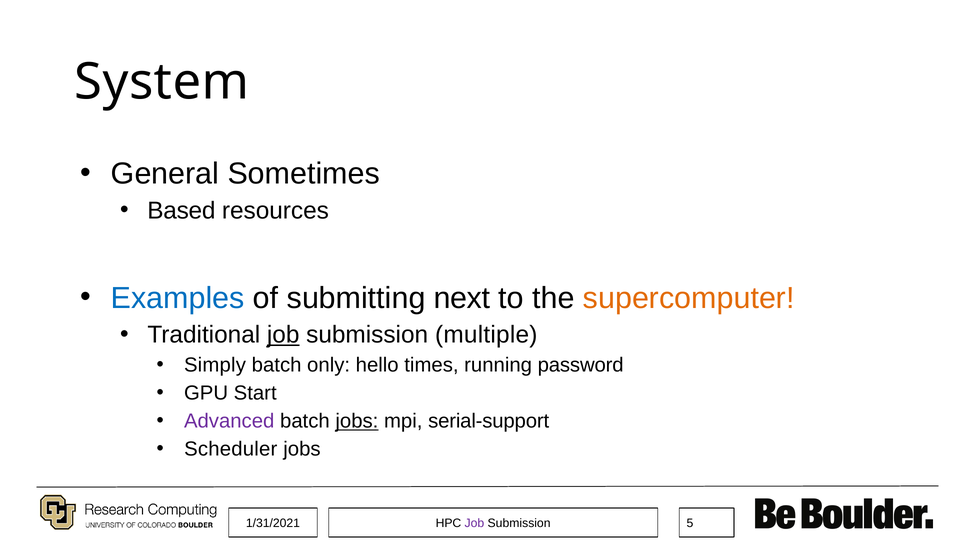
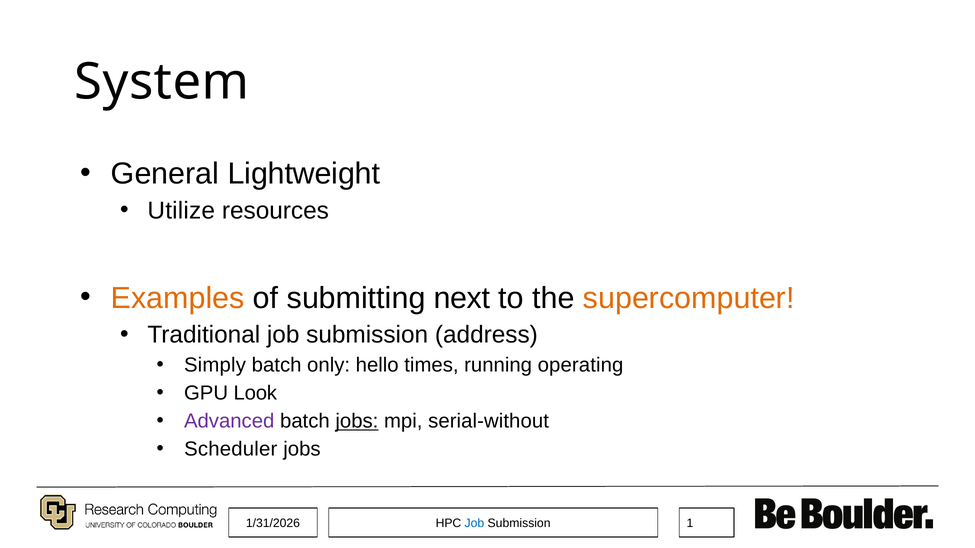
Sometimes: Sometimes -> Lightweight (304, 174)
Based: Based -> Utilize (181, 211)
Examples colour: blue -> orange (178, 298)
job underline: present -> none (283, 335)
multiple: multiple -> address (486, 335)
password: password -> operating (581, 365)
Start: Start -> Look (255, 393)
serial-support: serial-support -> serial-without (489, 422)
1/31/2021: 1/31/2021 -> 1/31/2026 (273, 524)
Job colour: purple -> blue (474, 524)
5: 5 -> 1 (690, 524)
